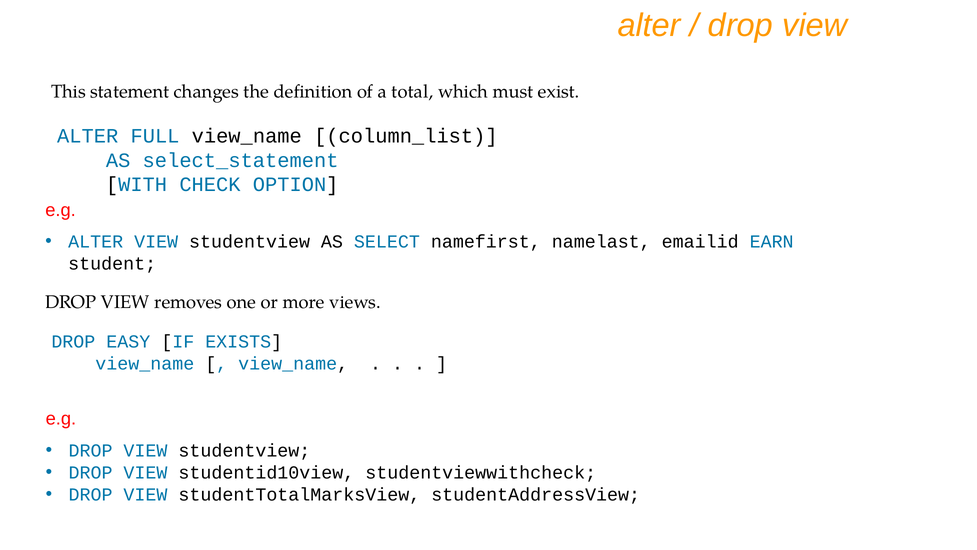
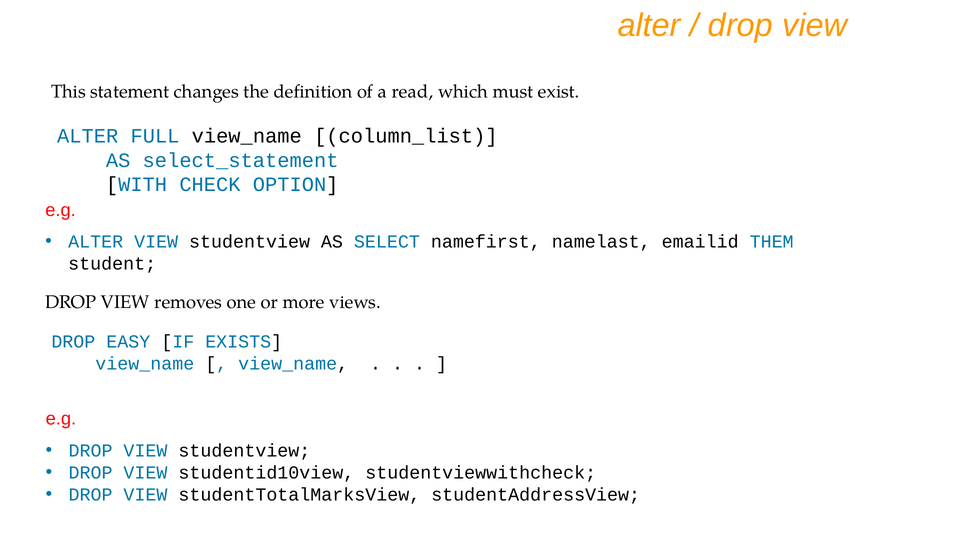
total: total -> read (412, 92)
EARN: EARN -> THEM (772, 242)
